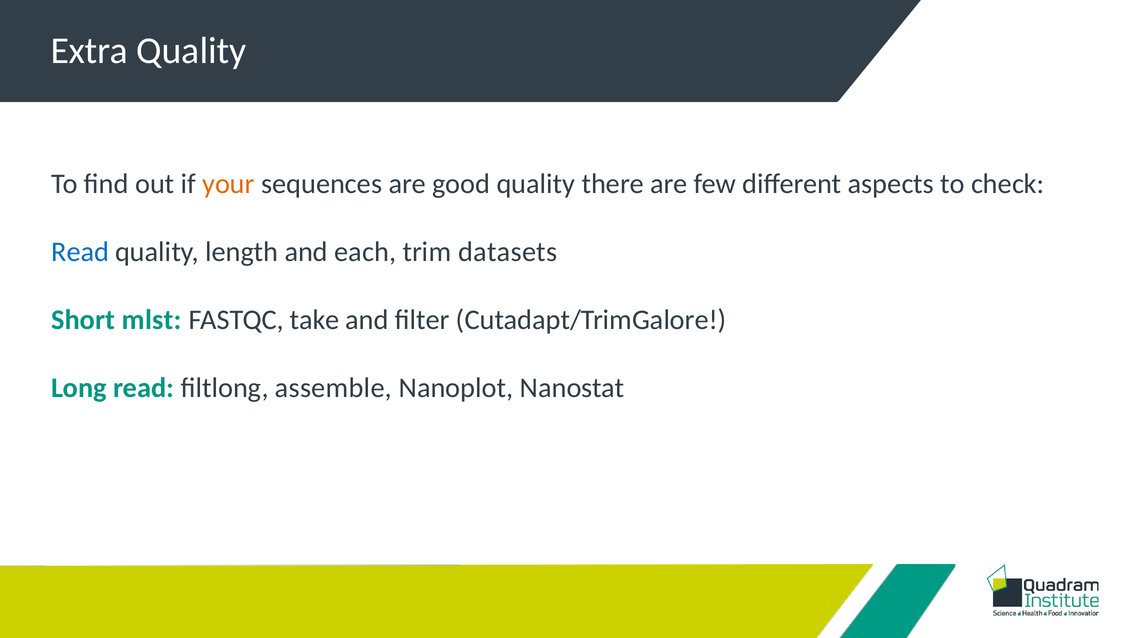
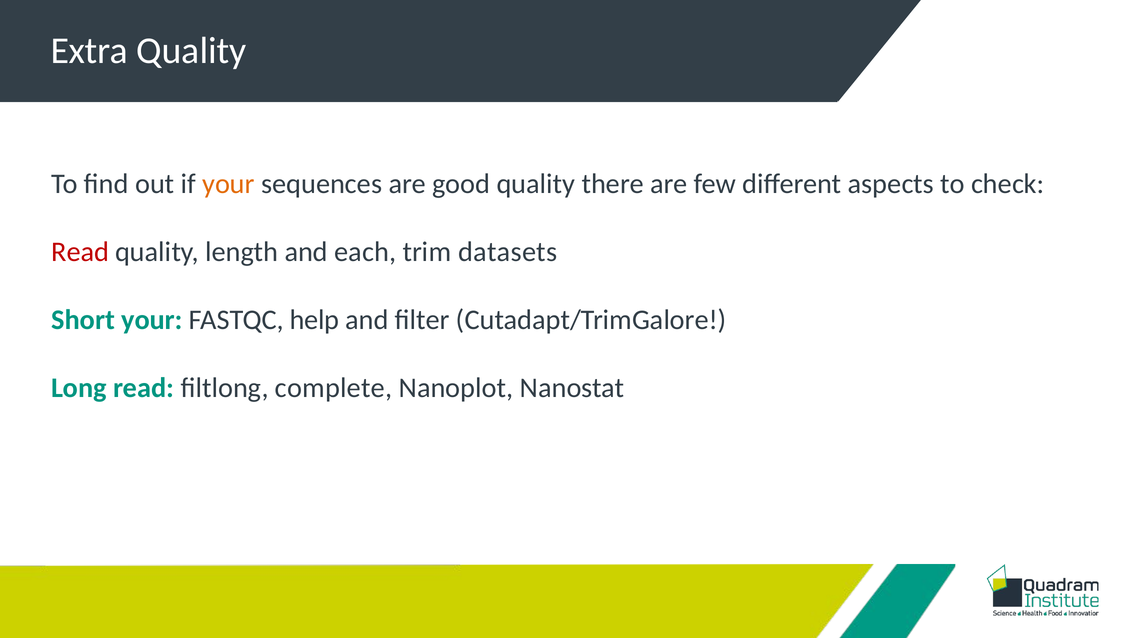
Read colour: blue -> red (80, 252)
Short mlst: mlst -> your (152, 320)
take: take -> help (315, 320)
assemble: assemble -> complete (334, 388)
